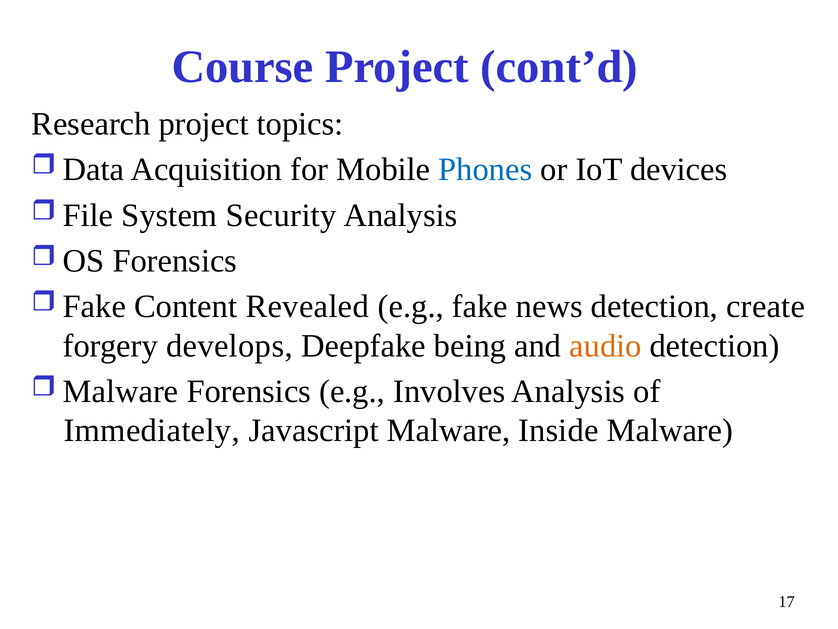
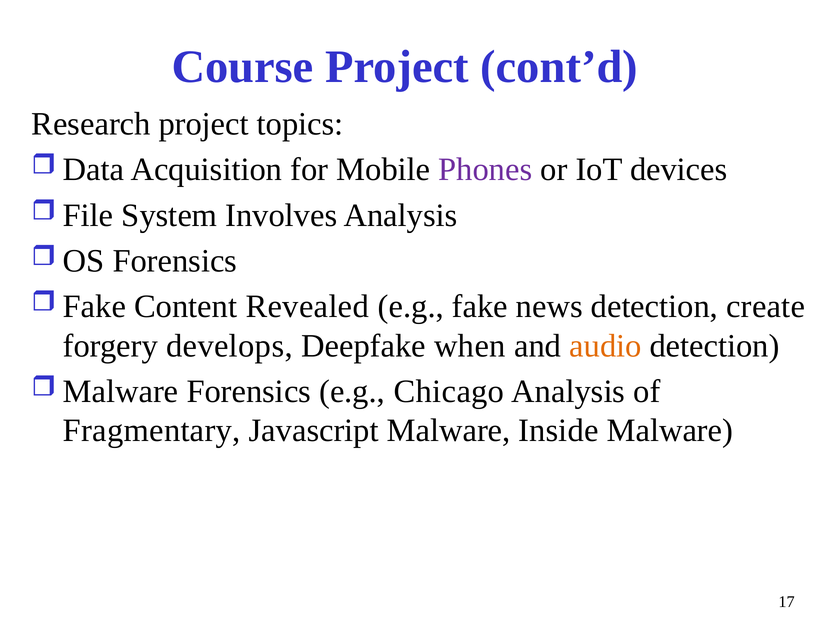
Phones colour: blue -> purple (485, 169)
Security: Security -> Involves (281, 215)
being: being -> when (470, 346)
Involves: Involves -> Chicago (449, 391)
Immediately: Immediately -> Fragmentary (152, 430)
